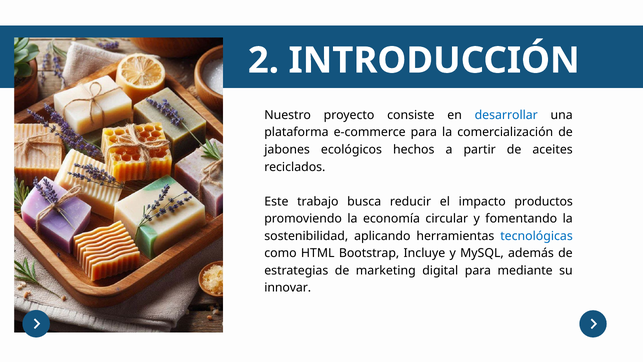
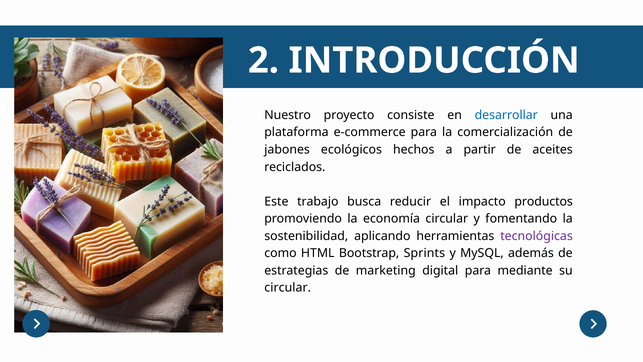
tecnológicas colour: blue -> purple (537, 236)
Incluye: Incluye -> Sprints (424, 253)
innovar: innovar -> circular (288, 288)
